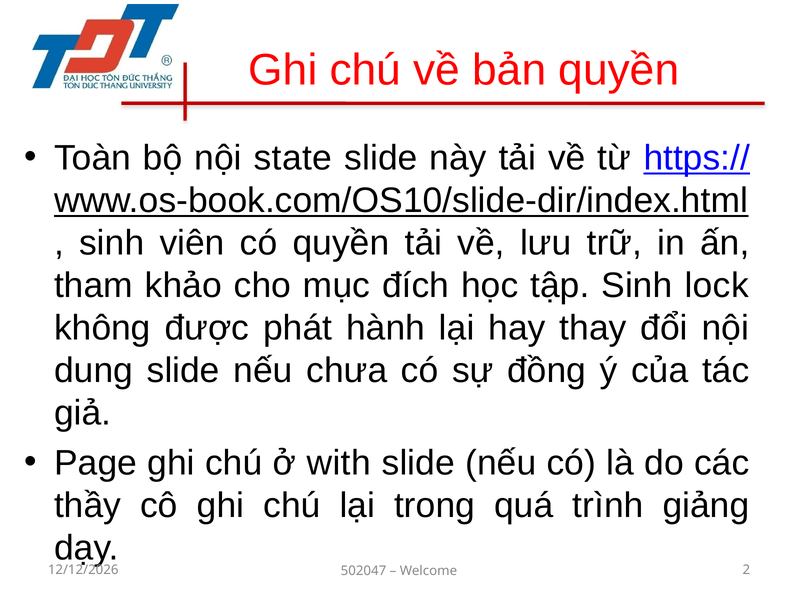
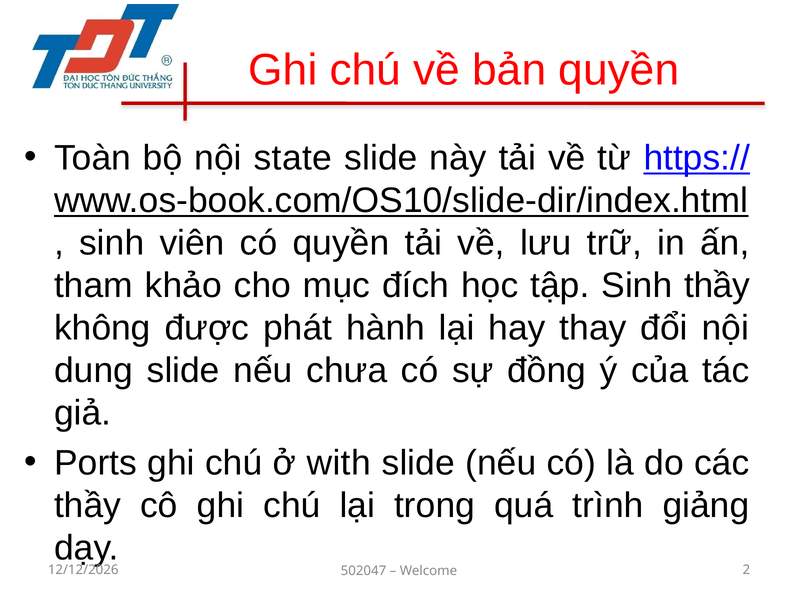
Sinh lock: lock -> thầy (717, 286)
Page: Page -> Ports (96, 463)
